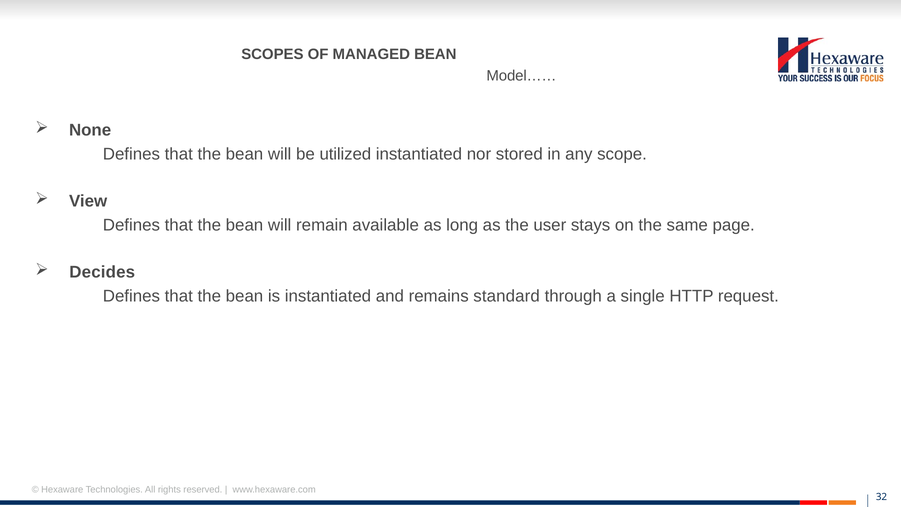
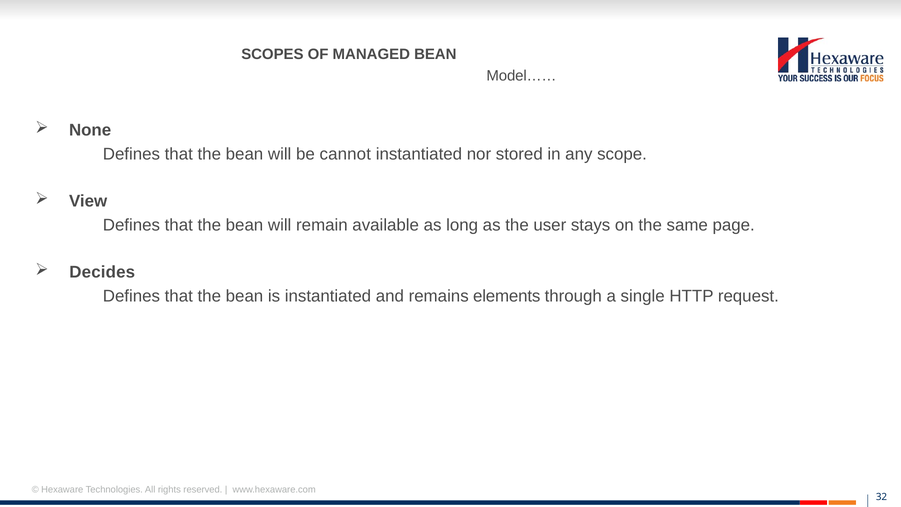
utilized: utilized -> cannot (345, 154)
standard: standard -> elements (507, 296)
